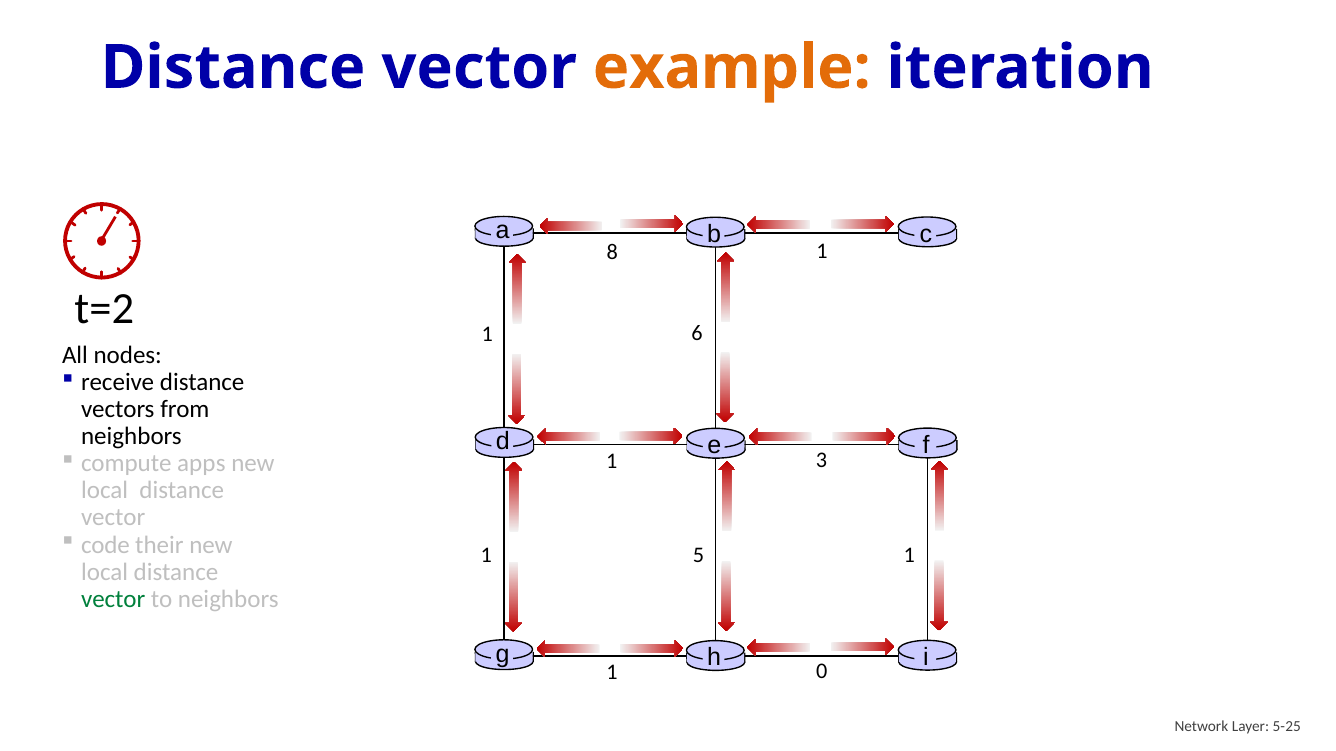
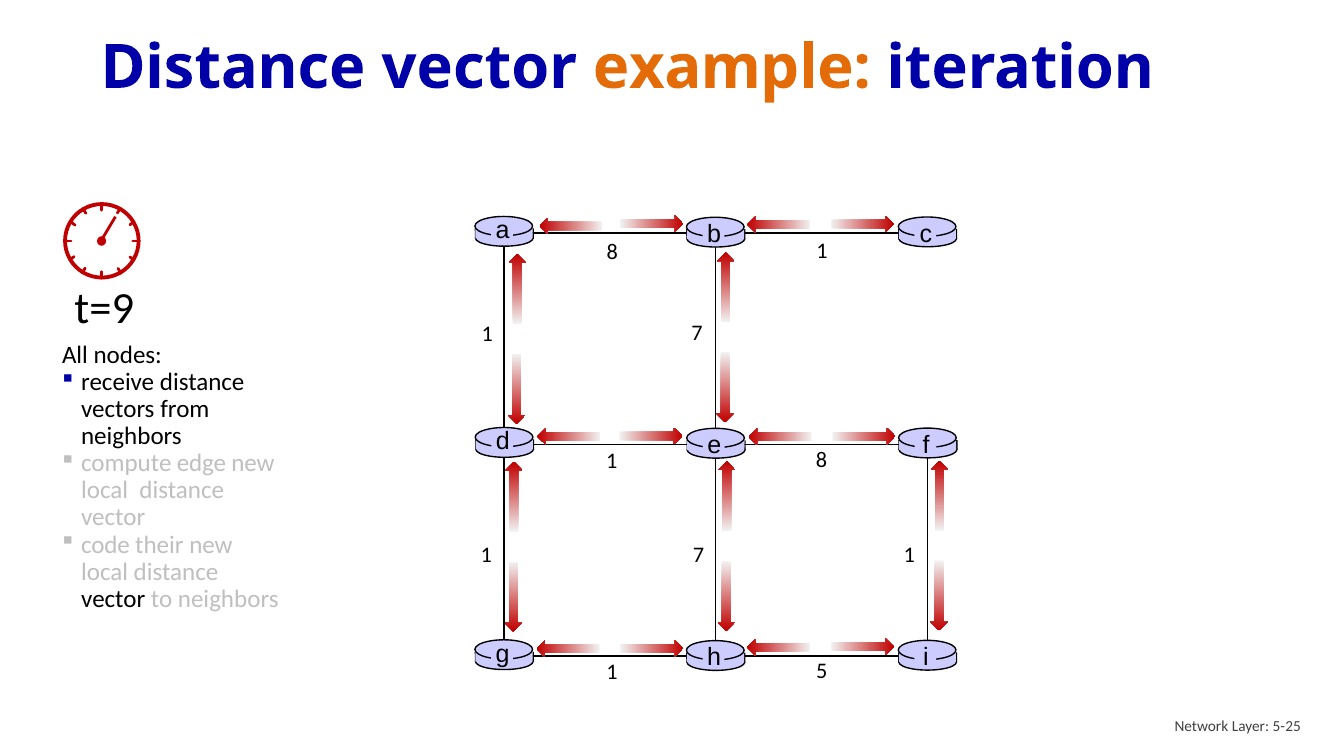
t=2: t=2 -> t=9 (104, 309)
6: 6 -> 7 (697, 333)
apps: apps -> edge (202, 464)
1 3: 3 -> 8 (822, 460)
5: 5 -> 7 (699, 556)
vector colour: green -> black (113, 599)
0: 0 -> 5 (822, 671)
